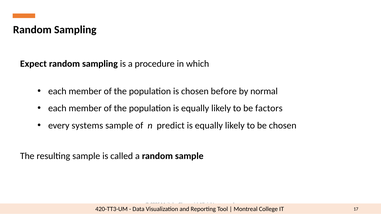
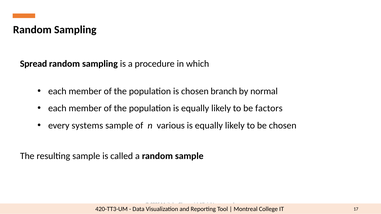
Expect: Expect -> Spread (34, 64)
before: before -> branch (224, 91)
predict: predict -> various (171, 126)
